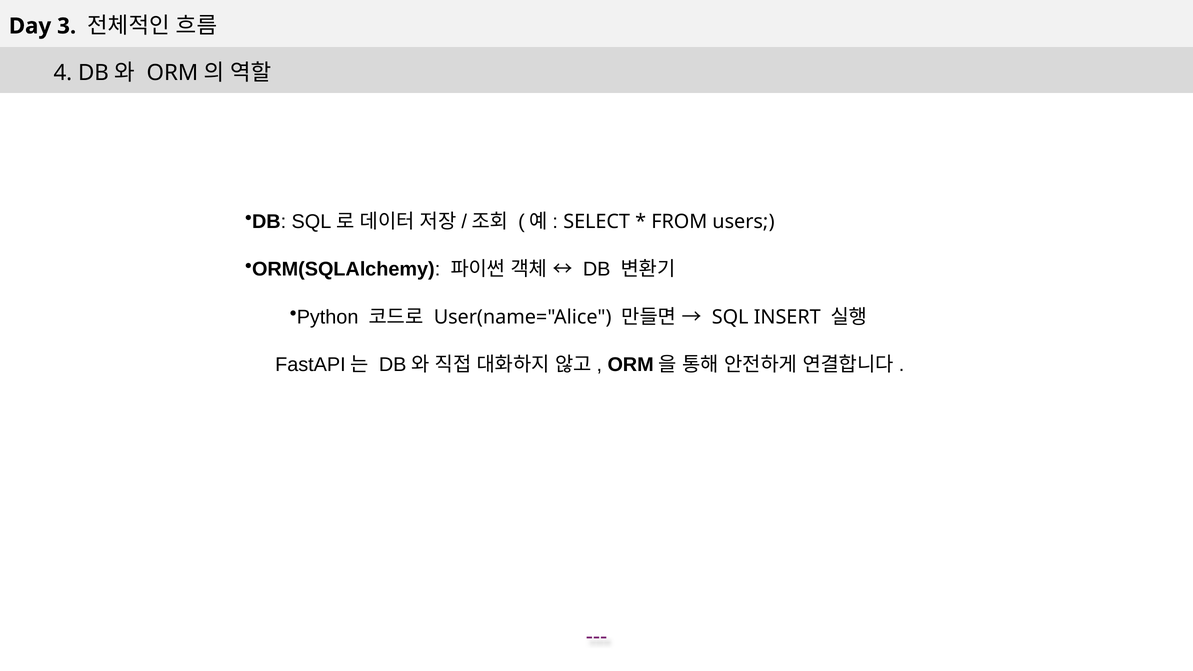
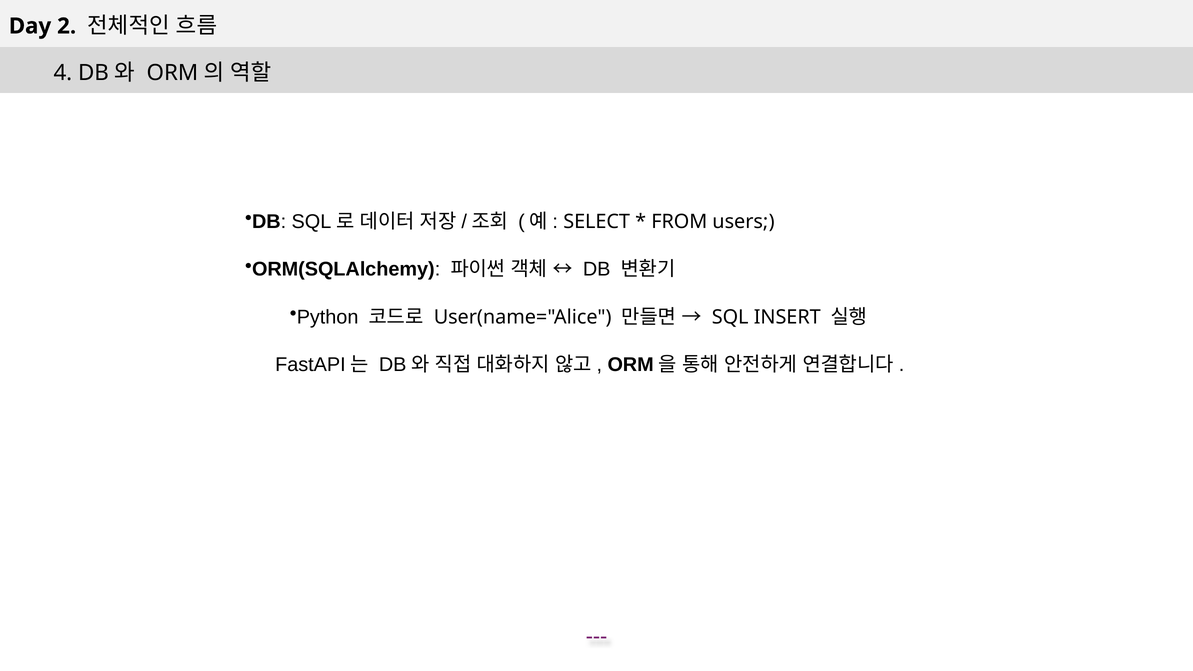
3: 3 -> 2 (67, 26)
